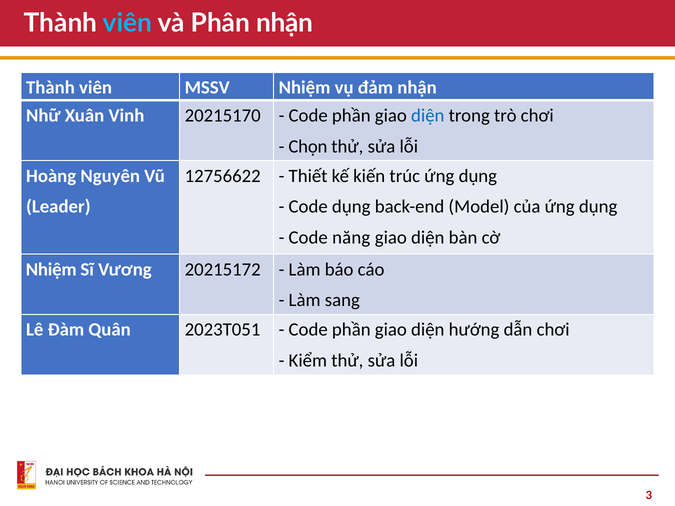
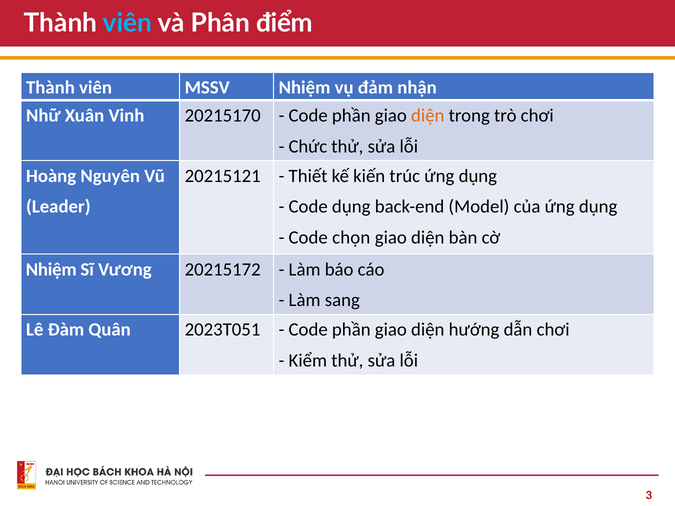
Phân nhận: nhận -> điểm (285, 23)
diện colour: blue -> orange (428, 116)
Chọn: Chọn -> Chức (308, 147)
12756622: 12756622 -> 20215121 (223, 176)
năng: năng -> chọn (351, 238)
